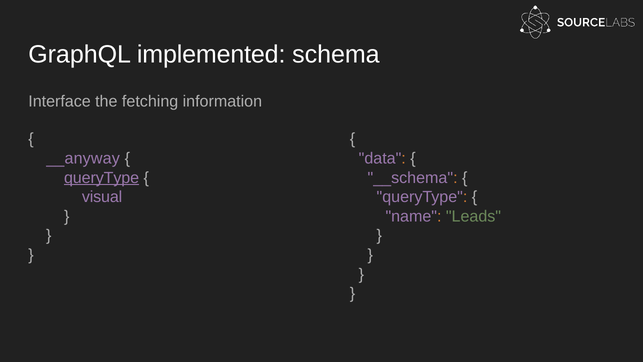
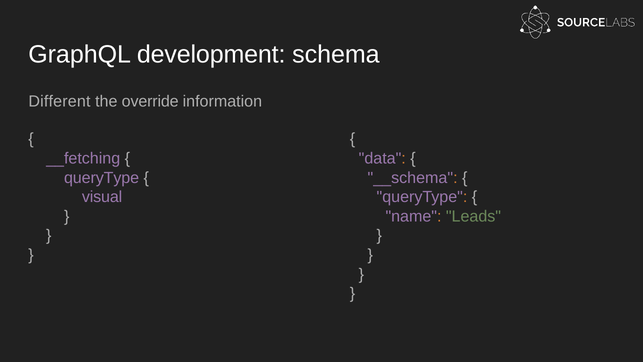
implemented: implemented -> development (211, 54)
Interface: Interface -> Different (59, 101)
fetching: fetching -> override (150, 101)
__anyway: __anyway -> __fetching (83, 158)
queryType underline: present -> none (102, 178)
